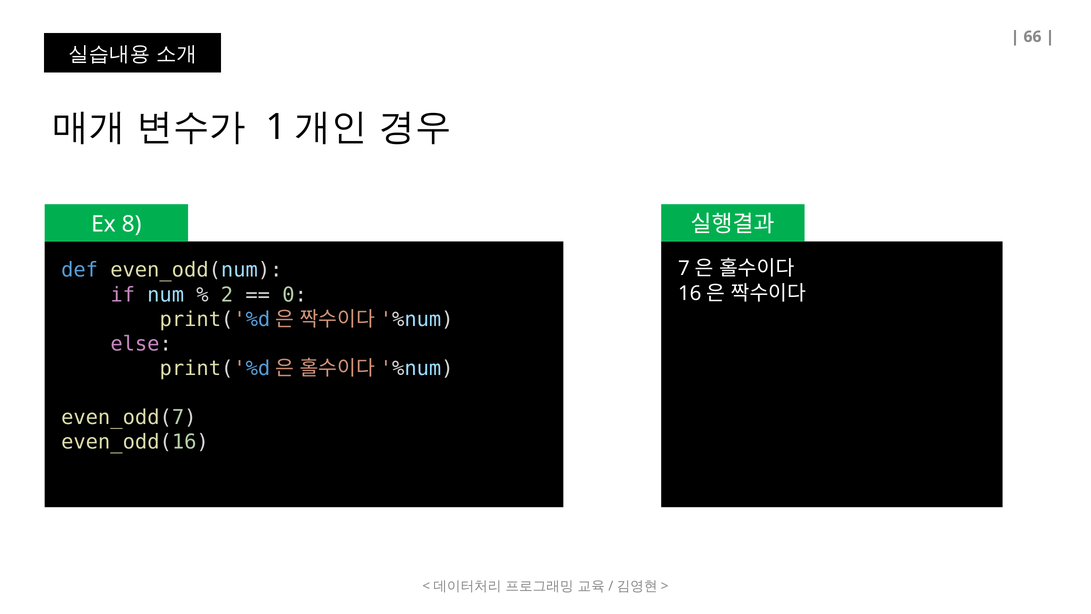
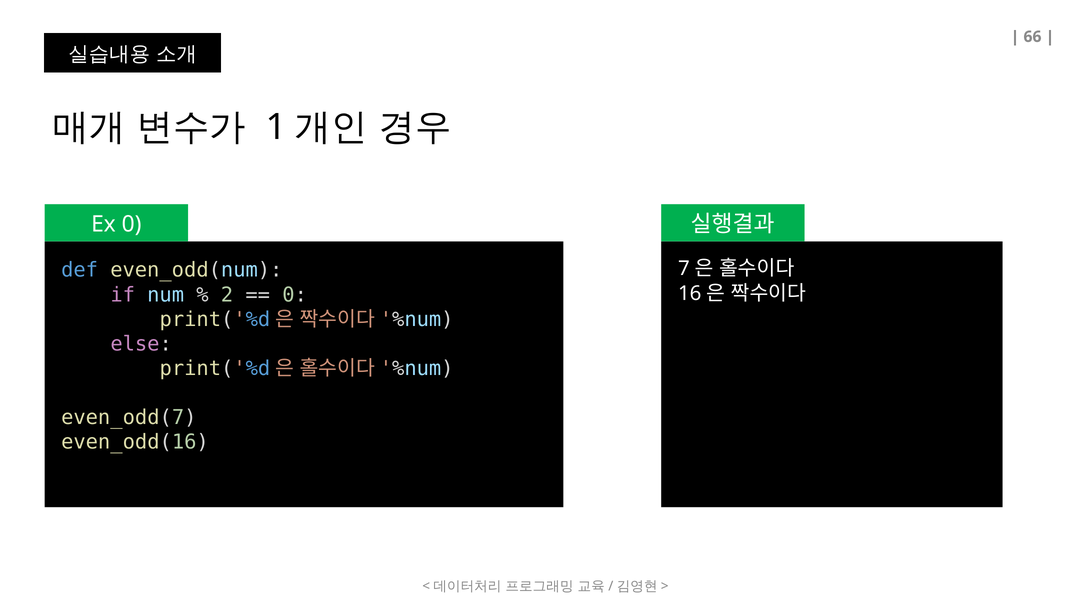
Ex 8: 8 -> 0 (132, 224)
